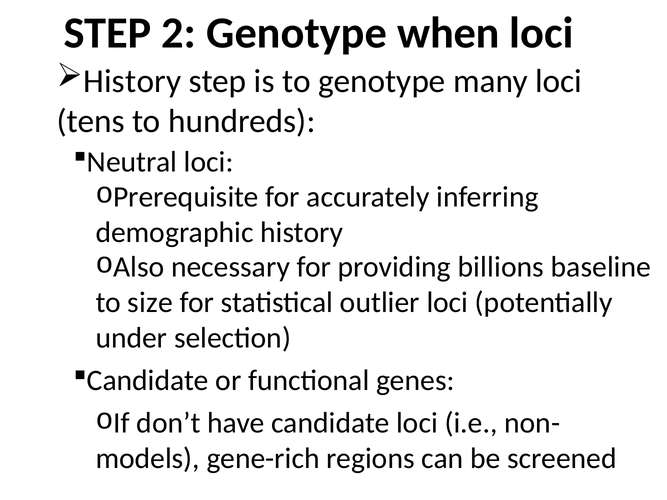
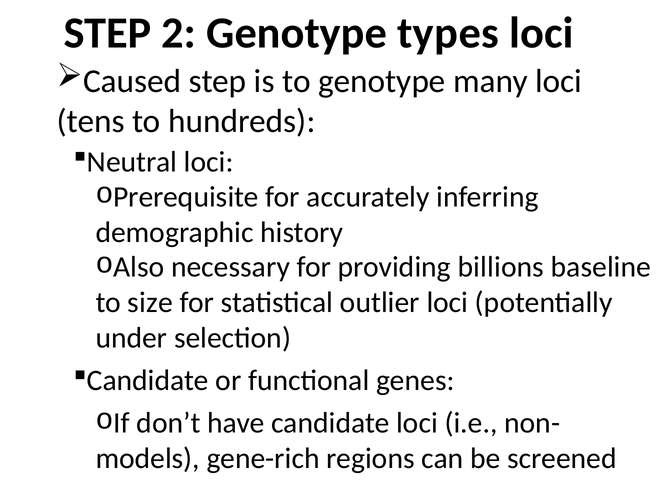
when: when -> types (448, 33)
History: History -> Caused (132, 81)
